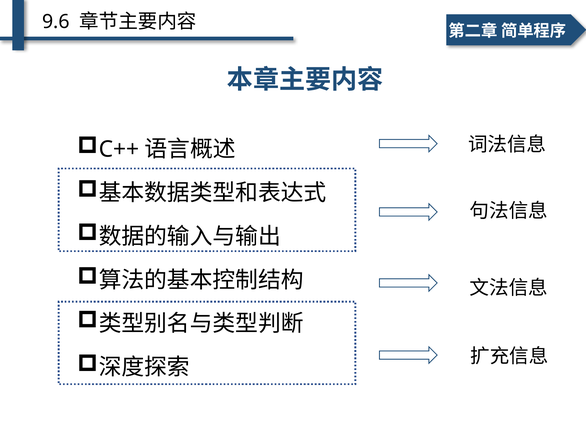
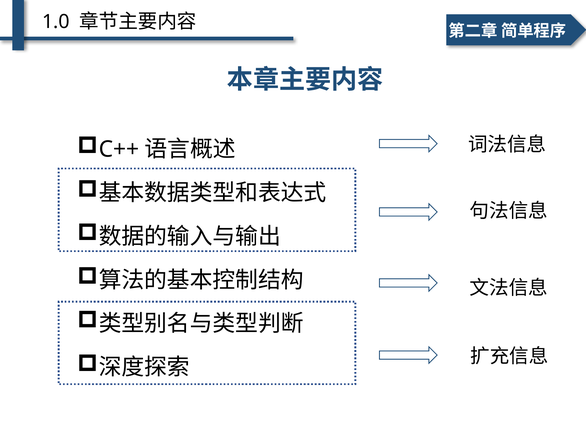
9.6: 9.6 -> 1.0 (56, 22)
